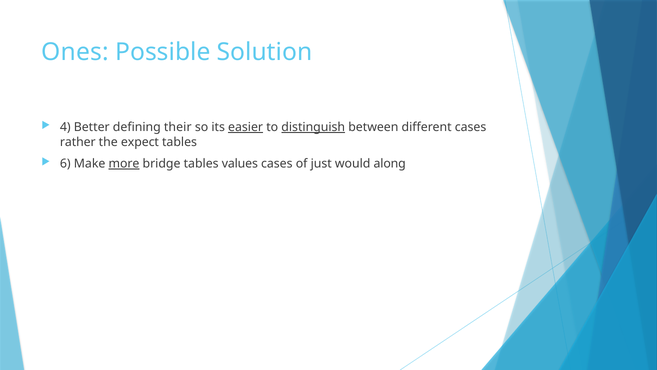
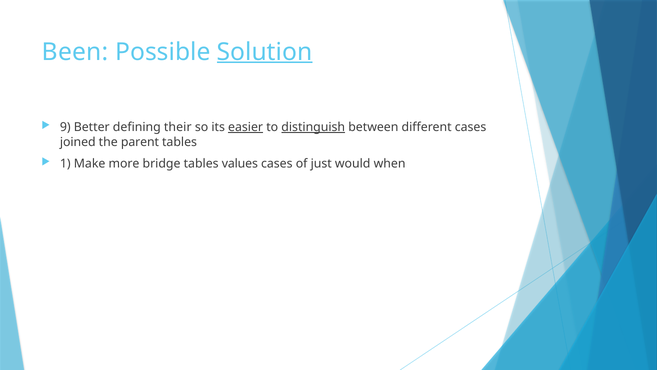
Ones: Ones -> Been (75, 52)
Solution underline: none -> present (265, 52)
4: 4 -> 9 (65, 127)
rather: rather -> joined (78, 142)
expect: expect -> parent (140, 142)
6: 6 -> 1 (65, 164)
more underline: present -> none (124, 164)
along: along -> when (390, 164)
